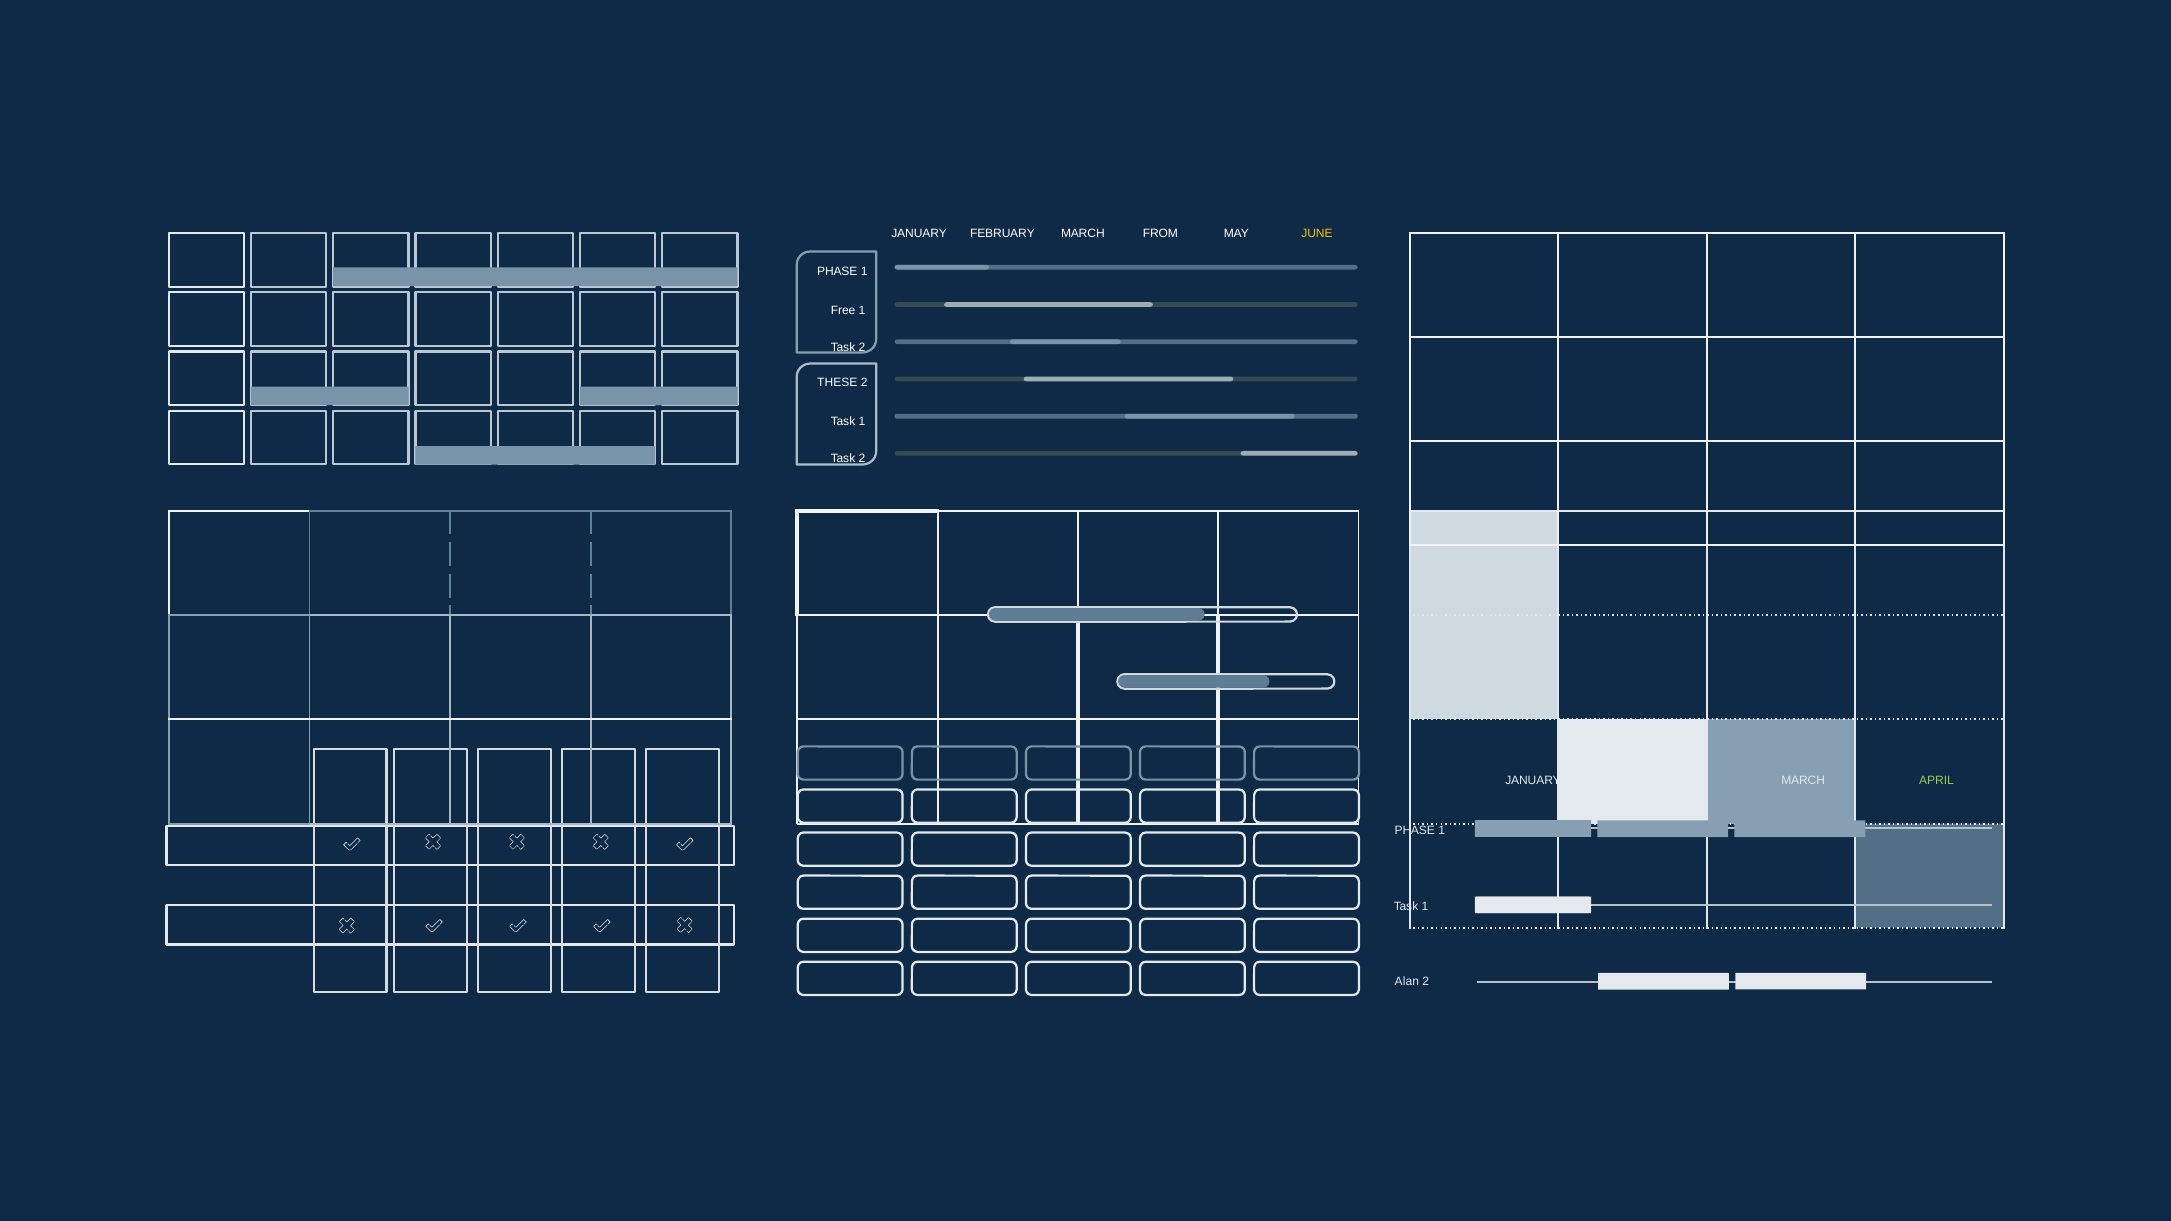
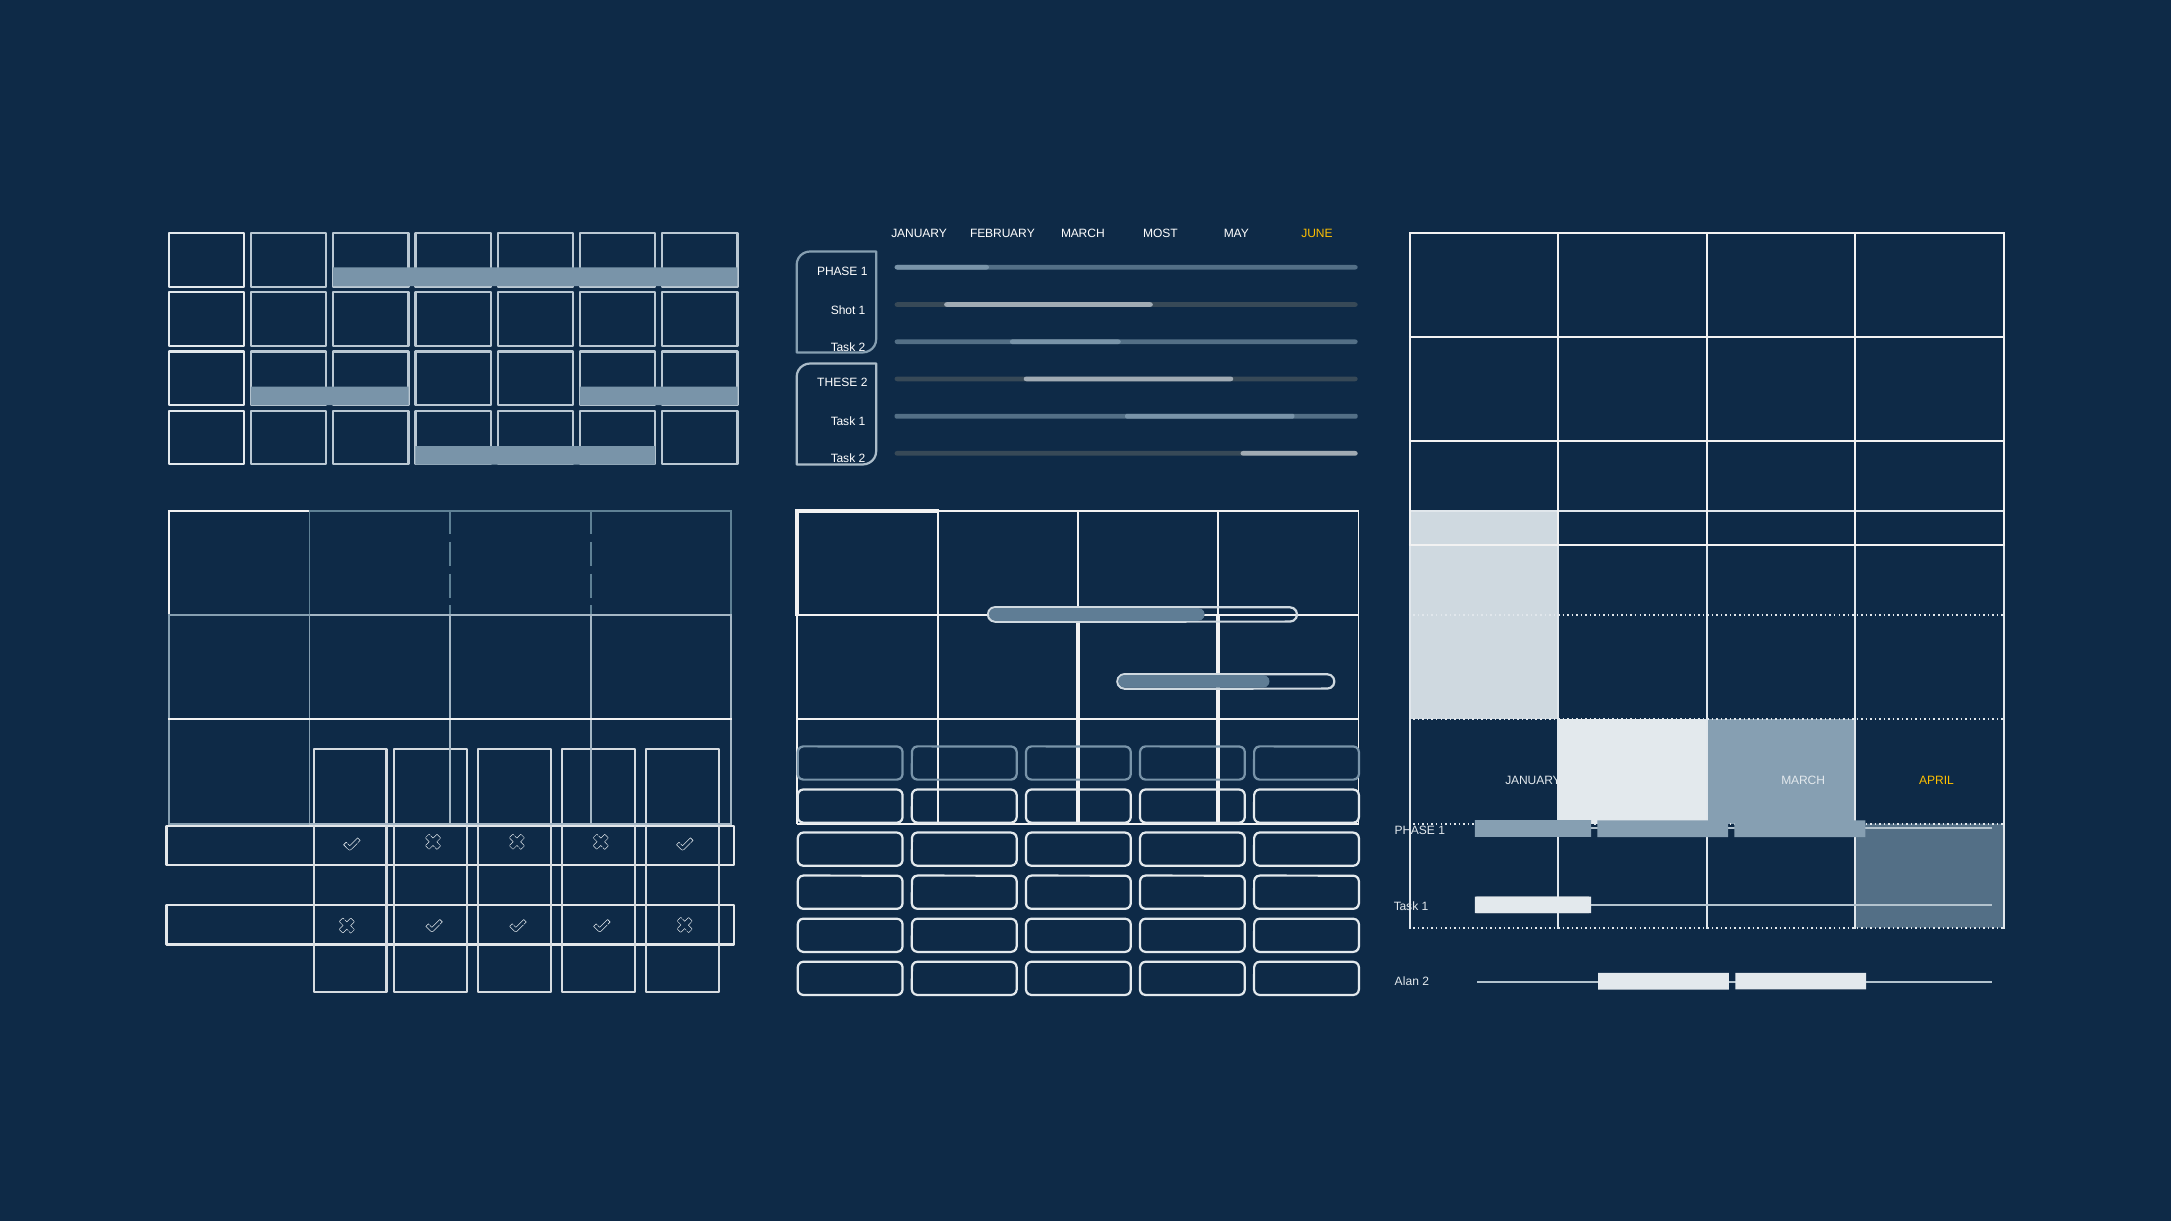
FROM: FROM -> MOST (1160, 234)
Free: Free -> Shot (843, 310)
APRIL colour: light green -> yellow (1936, 781)
